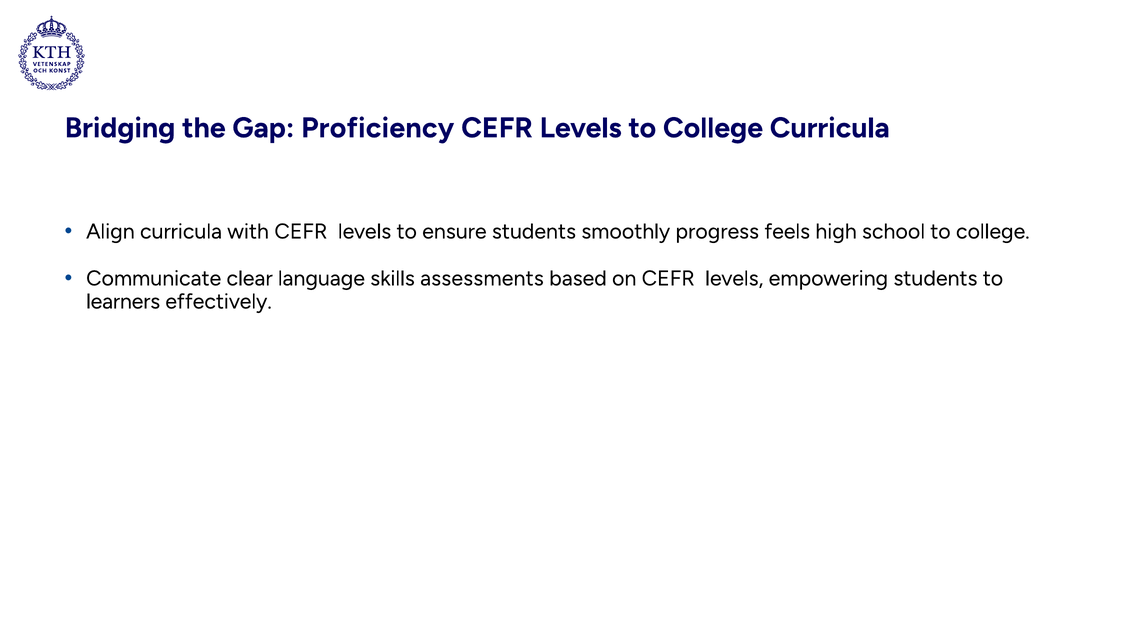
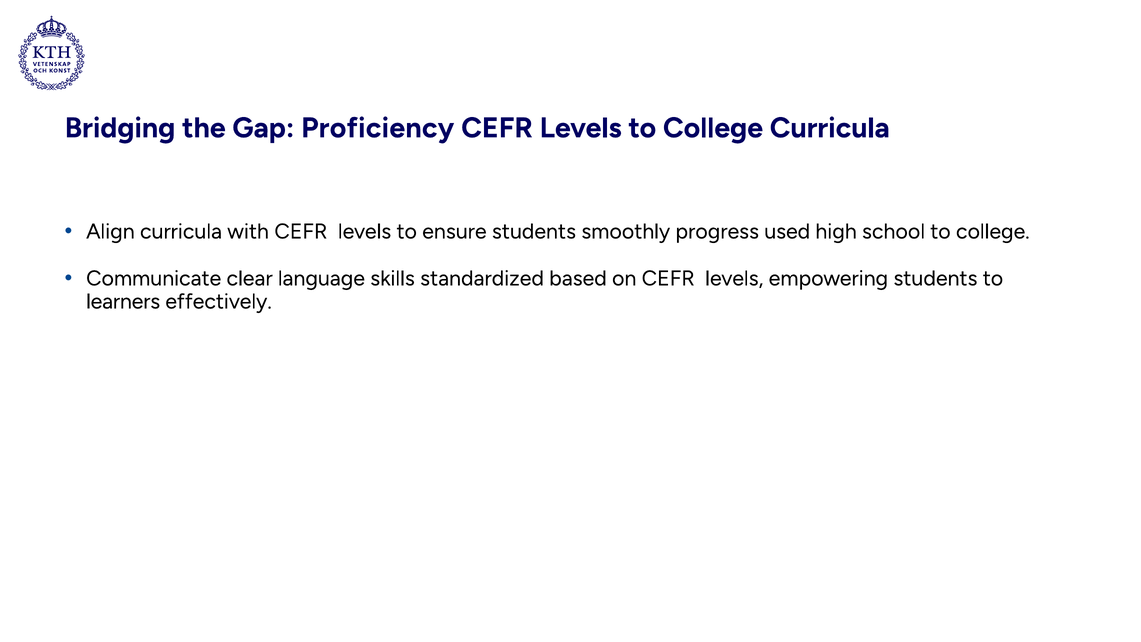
feels: feels -> used (787, 231)
assessments: assessments -> standardized (482, 278)
